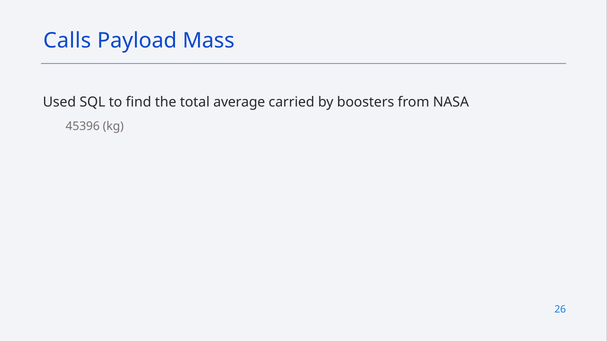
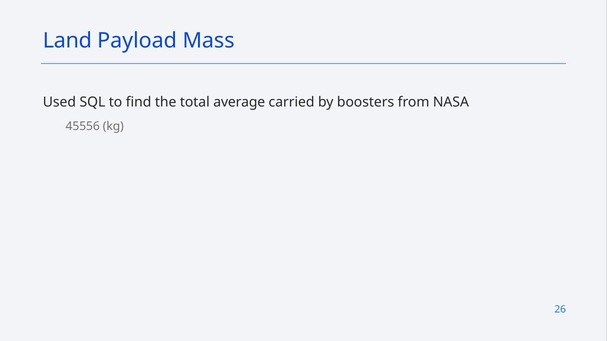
Calls: Calls -> Land (67, 41)
45396: 45396 -> 45556 (83, 127)
